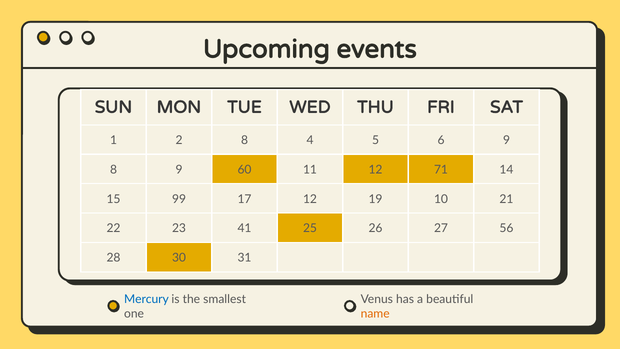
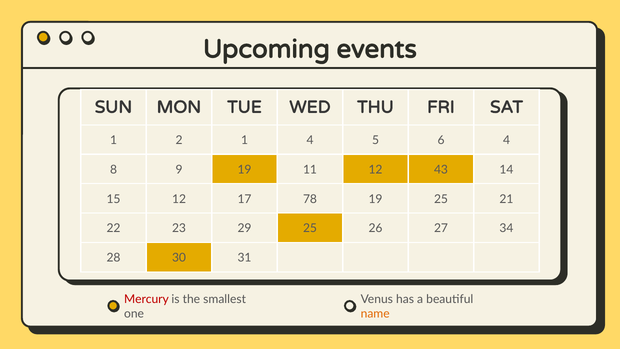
2 8: 8 -> 1 (245, 140)
6 9: 9 -> 4 (507, 140)
9 60: 60 -> 19 (245, 170)
71: 71 -> 43 (441, 170)
15 99: 99 -> 12 (179, 199)
17 12: 12 -> 78 (310, 199)
19 10: 10 -> 25 (441, 199)
41: 41 -> 29 (245, 228)
56: 56 -> 34 (506, 228)
Mercury colour: blue -> red (146, 299)
